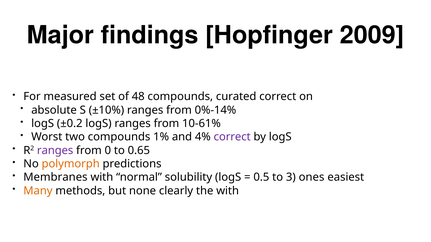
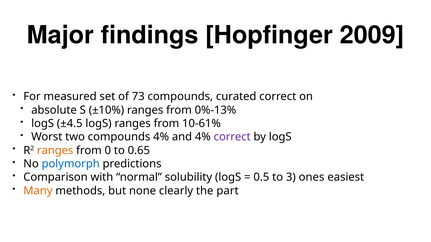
48: 48 -> 73 (138, 97)
0%-14%: 0%-14% -> 0%-13% (215, 110)
±0.2: ±0.2 -> ±4.5 (70, 124)
compounds 1%: 1% -> 4% (161, 137)
ranges colour: purple -> orange (55, 151)
polymorph colour: orange -> blue (71, 164)
Membranes: Membranes -> Comparison (56, 178)
the with: with -> part (228, 191)
